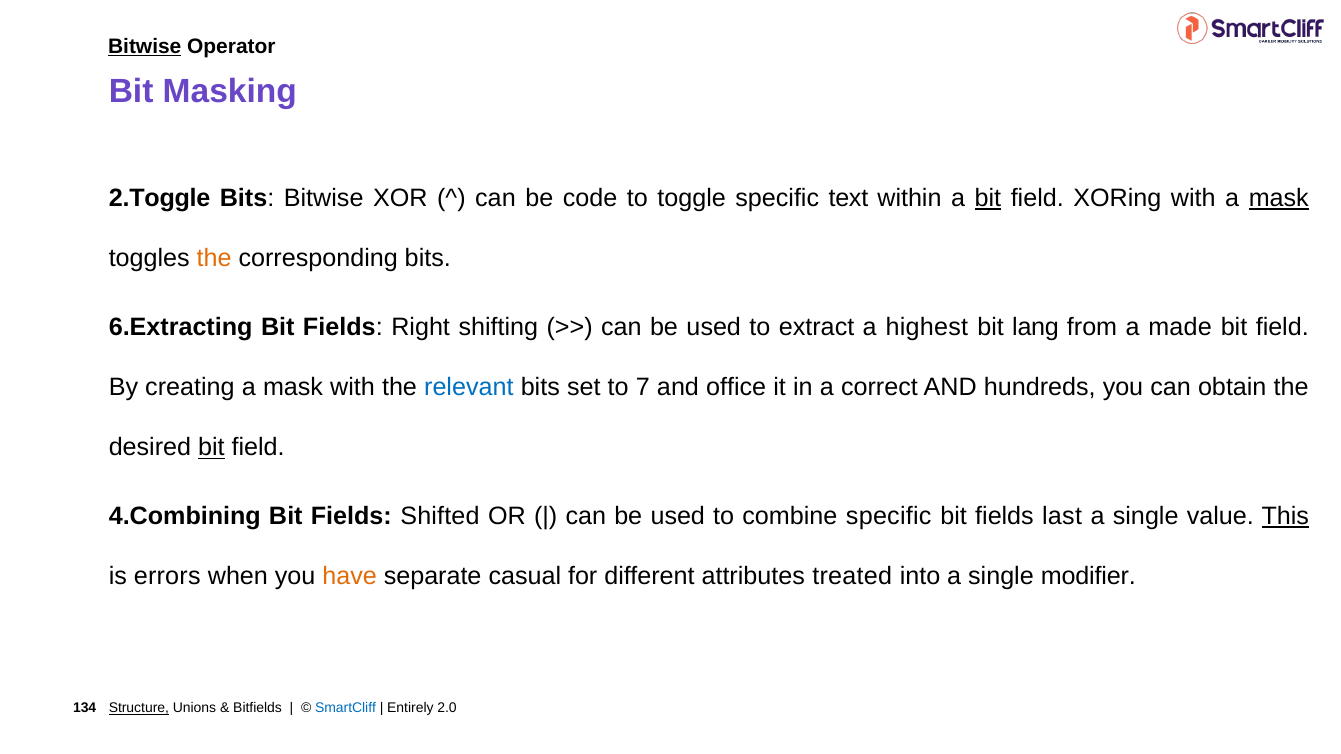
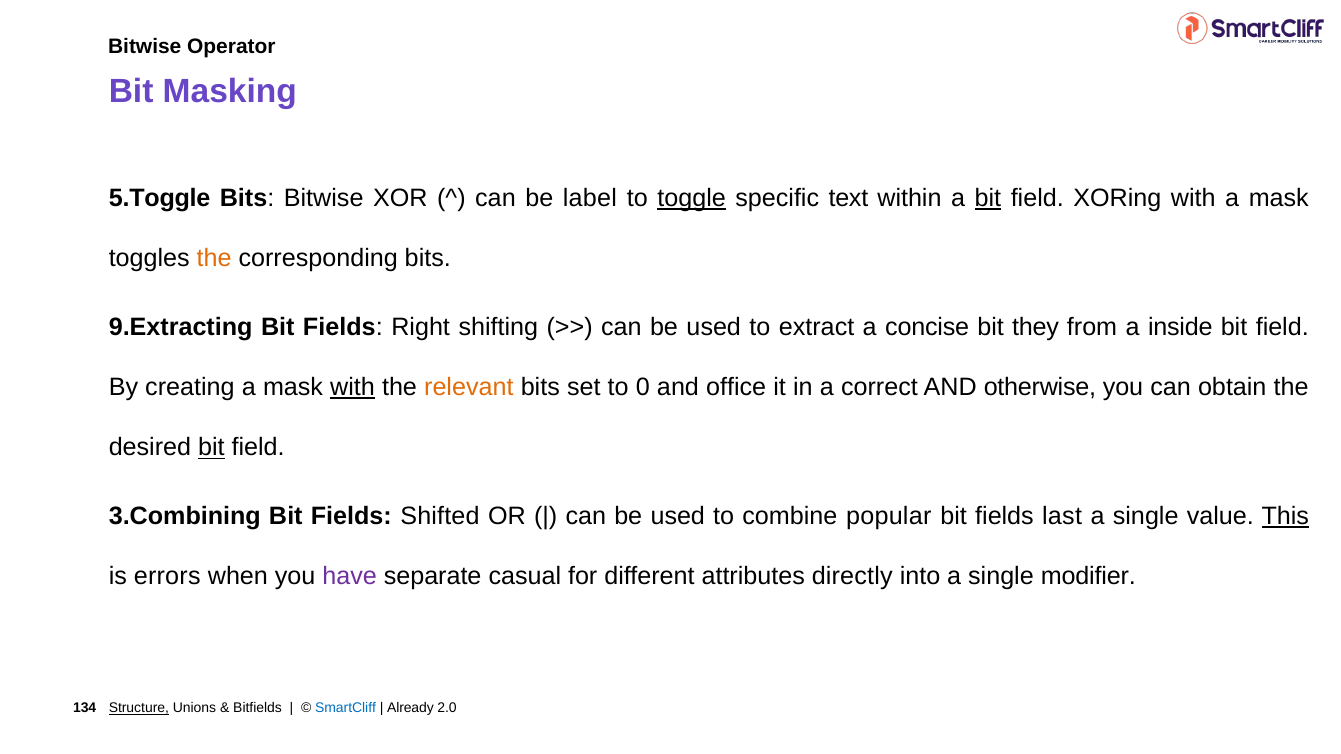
Bitwise underline: present -> none (145, 47)
2.Toggle: 2.Toggle -> 5.Toggle (160, 198)
code: code -> label (590, 198)
toggle underline: none -> present (692, 198)
mask underline: present -> none (1279, 198)
6.Extracting: 6.Extracting -> 9.Extracting (181, 327)
highest: highest -> concise (927, 327)
lang: lang -> they (1036, 327)
made: made -> inside (1180, 327)
with underline: none -> present (353, 388)
relevant colour: blue -> orange (469, 388)
7: 7 -> 0 (643, 388)
hundreds: hundreds -> otherwise (1040, 388)
4.Combining: 4.Combining -> 3.Combining (185, 517)
combine specific: specific -> popular (889, 517)
have colour: orange -> purple (350, 577)
treated: treated -> directly (852, 577)
Entirely: Entirely -> Already (410, 708)
